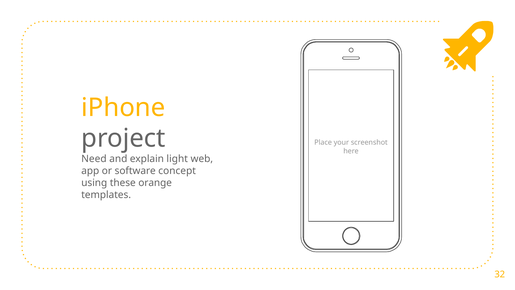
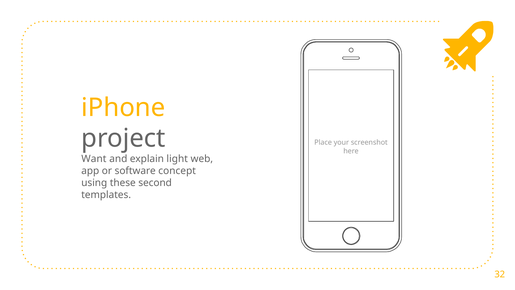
Need: Need -> Want (94, 159)
orange: orange -> second (155, 183)
